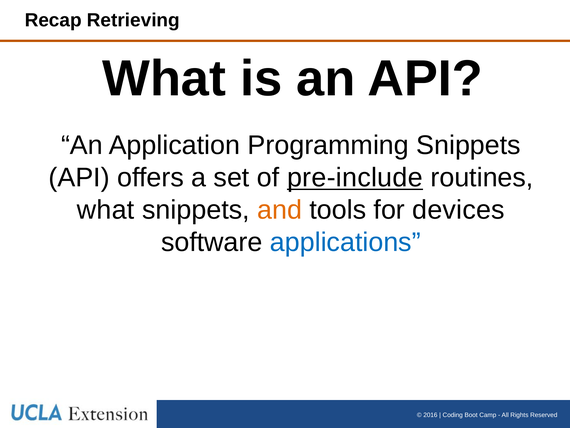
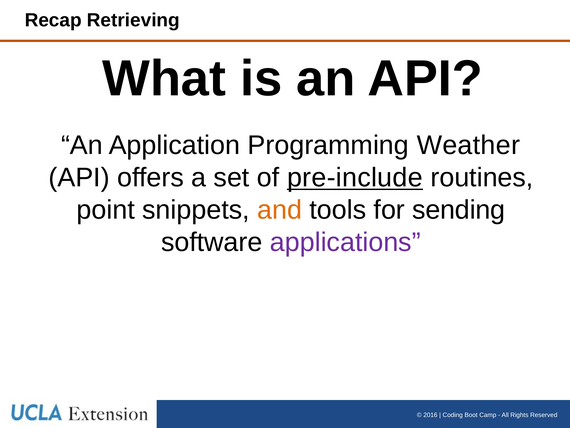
Programming Snippets: Snippets -> Weather (468, 145)
what: what -> point (106, 210)
devices: devices -> sending (459, 210)
applications colour: blue -> purple (345, 242)
